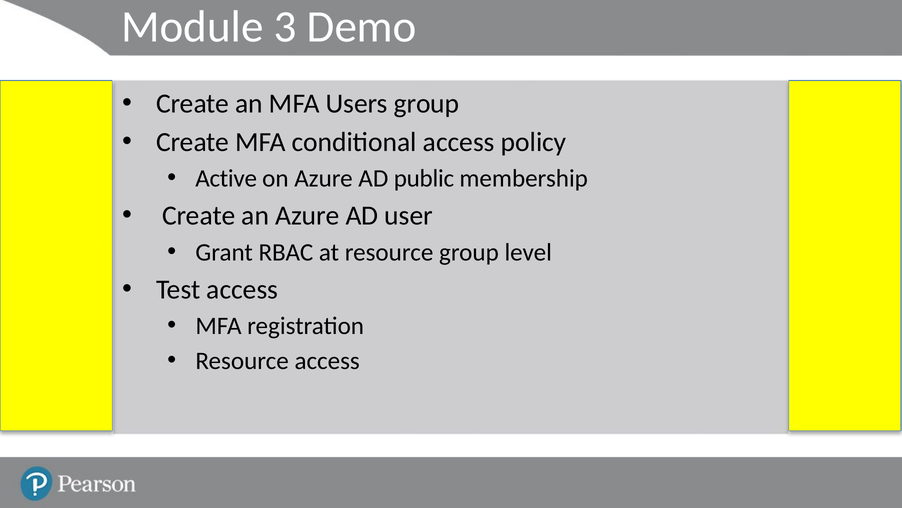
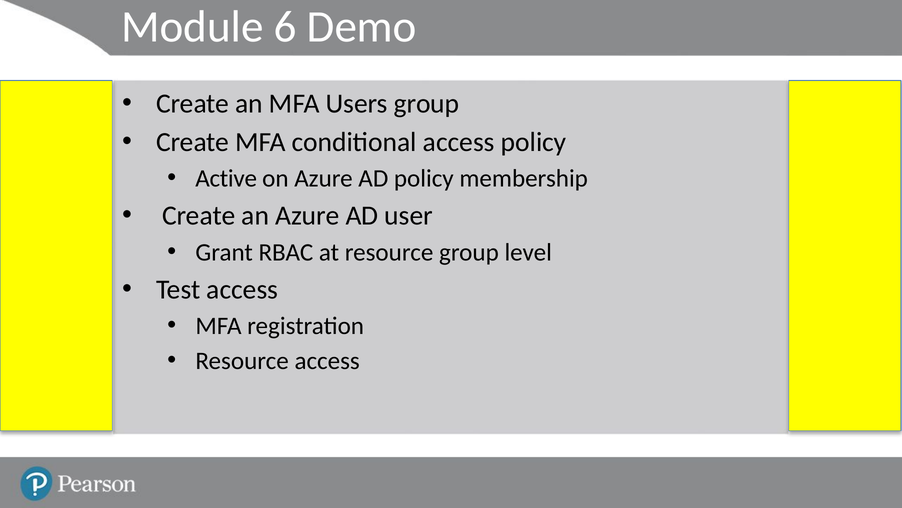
3: 3 -> 6 (285, 27)
AD public: public -> policy (424, 178)
